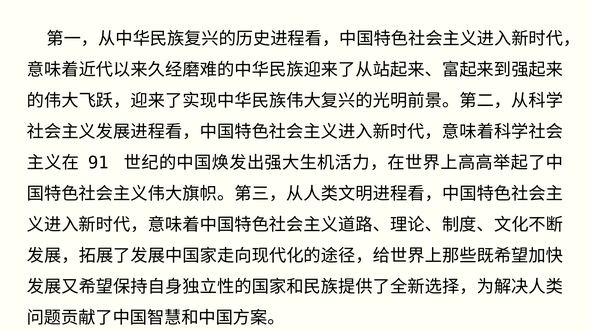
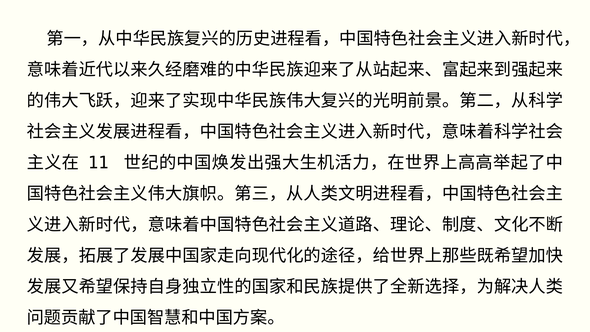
91: 91 -> 11 (98, 163)
